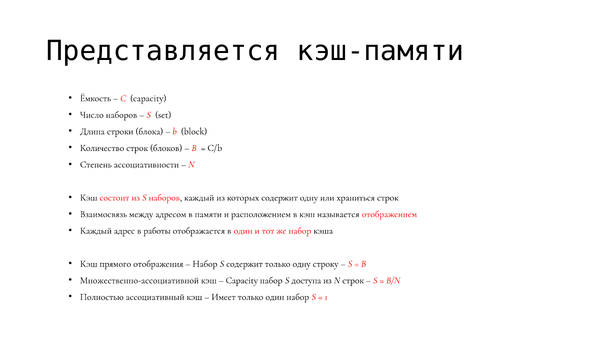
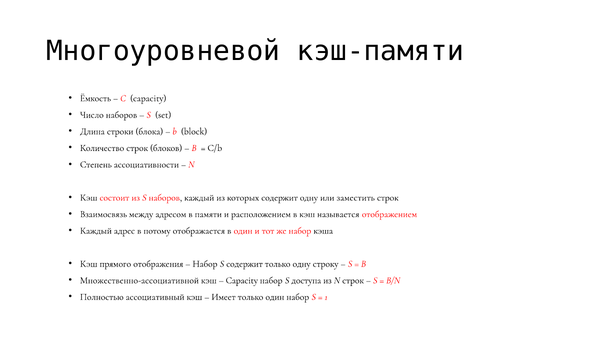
Представляется: Представляется -> Многоуровневой (163, 51)
храниться: храниться -> заместить (356, 197)
работы: работы -> потому (157, 230)
